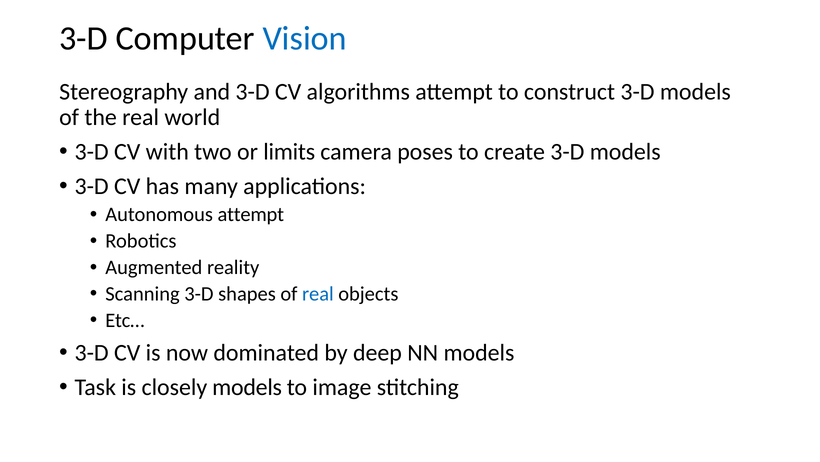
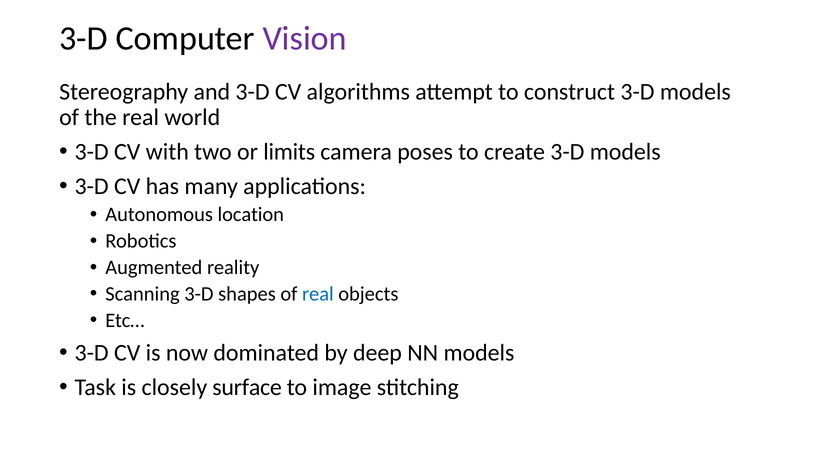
Vision colour: blue -> purple (305, 39)
Autonomous attempt: attempt -> location (251, 214)
closely models: models -> surface (247, 387)
